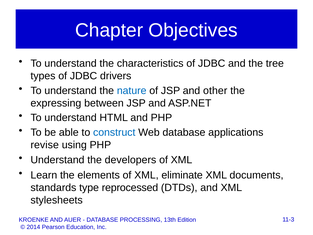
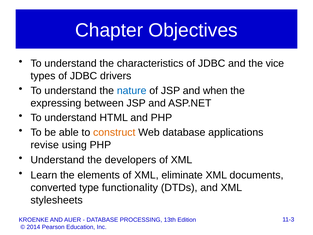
tree: tree -> vice (275, 63)
other: other -> when (215, 90)
construct colour: blue -> orange (114, 132)
standards: standards -> converted (53, 187)
reprocessed: reprocessed -> functionality (130, 187)
